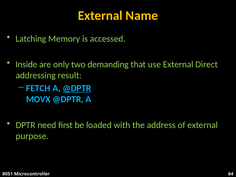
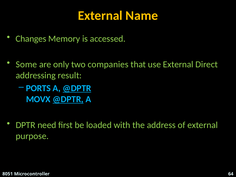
Latching: Latching -> Changes (31, 39)
Inside: Inside -> Some (26, 64)
demanding: demanding -> companies (108, 64)
FETCH: FETCH -> PORTS (38, 88)
@DPTR underline: none -> present (68, 99)
